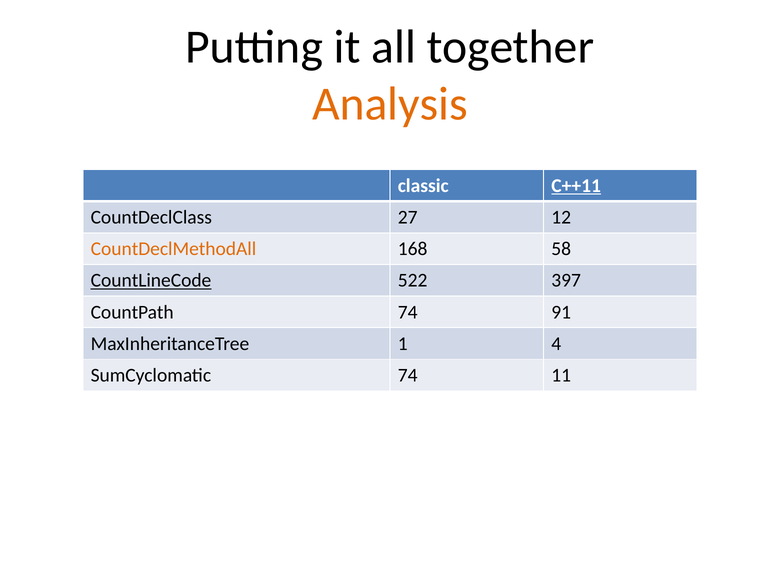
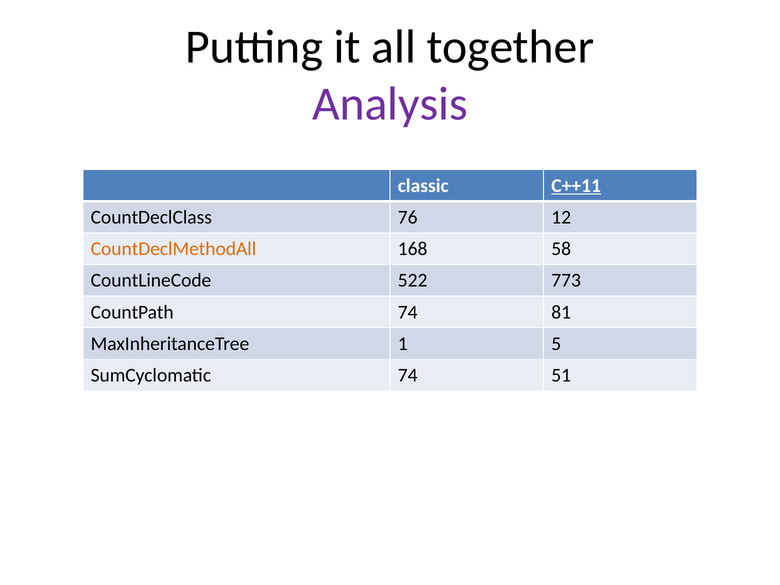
Analysis colour: orange -> purple (390, 104)
27: 27 -> 76 (408, 217)
CountLineCode underline: present -> none (151, 280)
397: 397 -> 773 (566, 280)
91: 91 -> 81 (561, 312)
4: 4 -> 5 (556, 344)
11: 11 -> 51 (561, 375)
